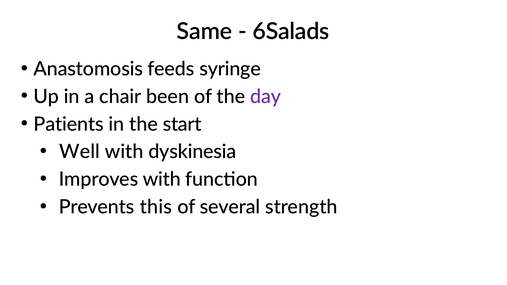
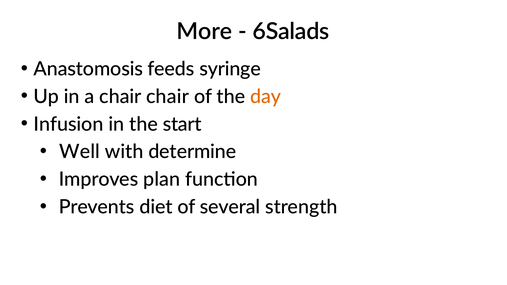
Same: Same -> More (204, 31)
chair been: been -> chair (168, 97)
day colour: purple -> orange (266, 97)
Patients: Patients -> Infusion (69, 124)
dyskinesia: dyskinesia -> determine (192, 152)
Improves with: with -> plan (162, 180)
this: this -> diet (156, 207)
